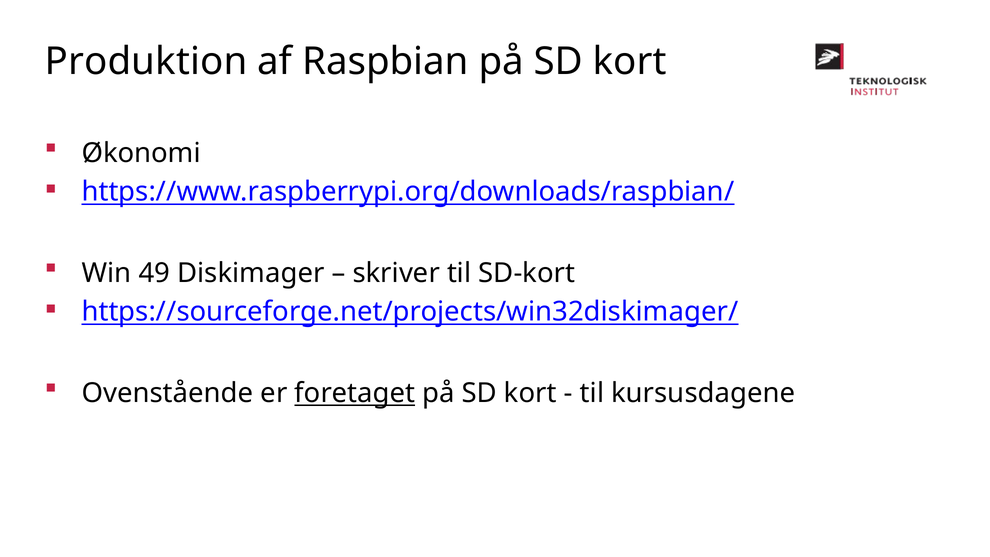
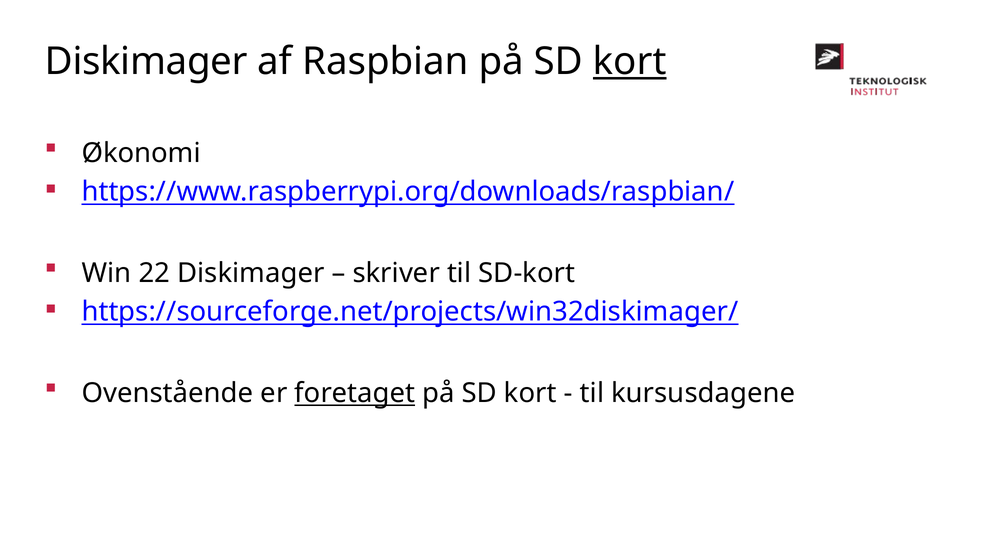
Produktion: Produktion -> Diskimager (146, 62)
kort underline: none -> present (630, 62)
49: 49 -> 22 (154, 273)
